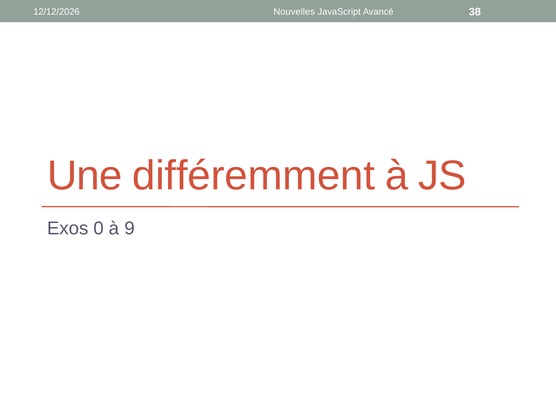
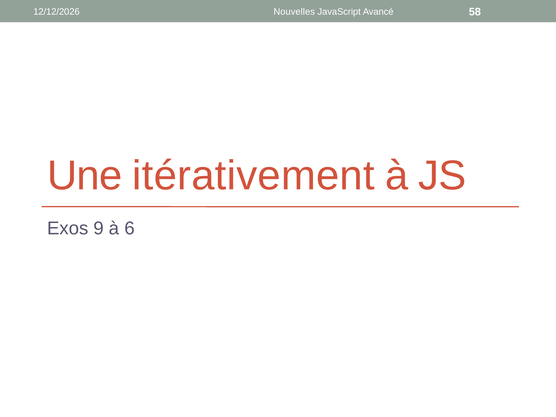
38: 38 -> 58 (475, 12)
différemment: différemment -> itérativement (253, 176)
0: 0 -> 9 (99, 228)
9: 9 -> 6 (130, 228)
